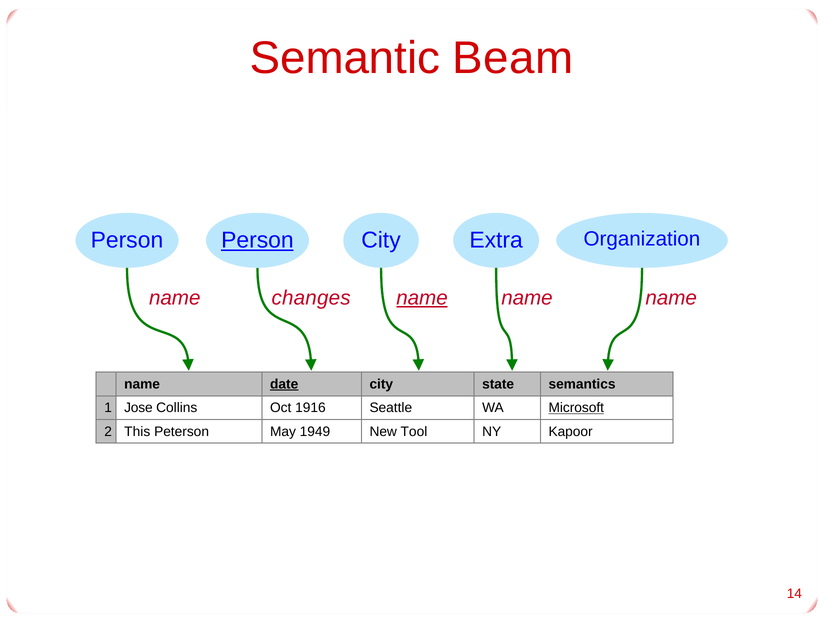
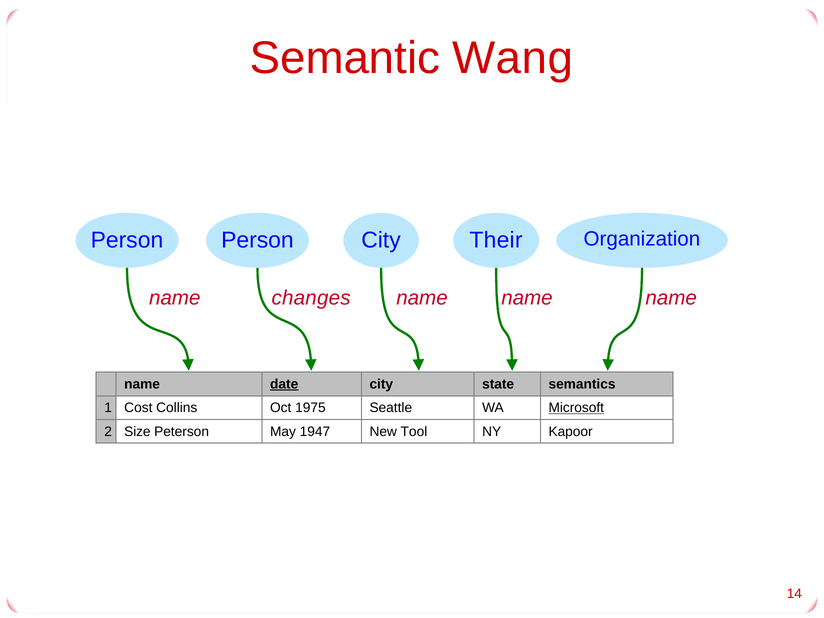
Beam: Beam -> Wang (513, 58)
Person underline: present -> none (257, 240)
Extra: Extra -> Their (496, 240)
name underline: present -> none (422, 298)
Jose: Jose -> Cost (138, 408)
1916: 1916 -> 1975 (310, 408)
This: This -> Size (137, 432)
1949: 1949 -> 1947 (315, 432)
